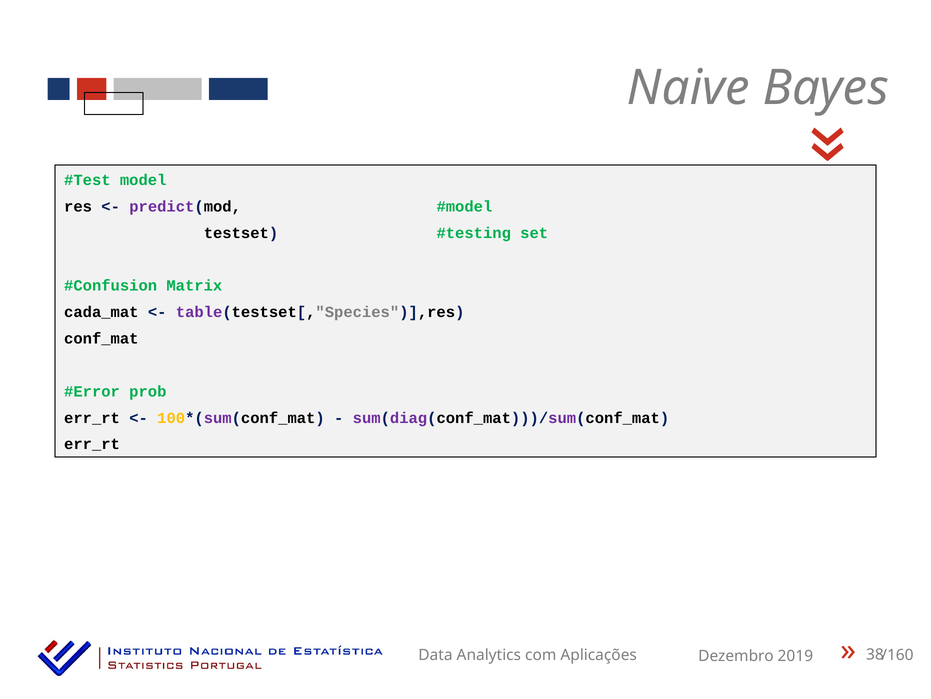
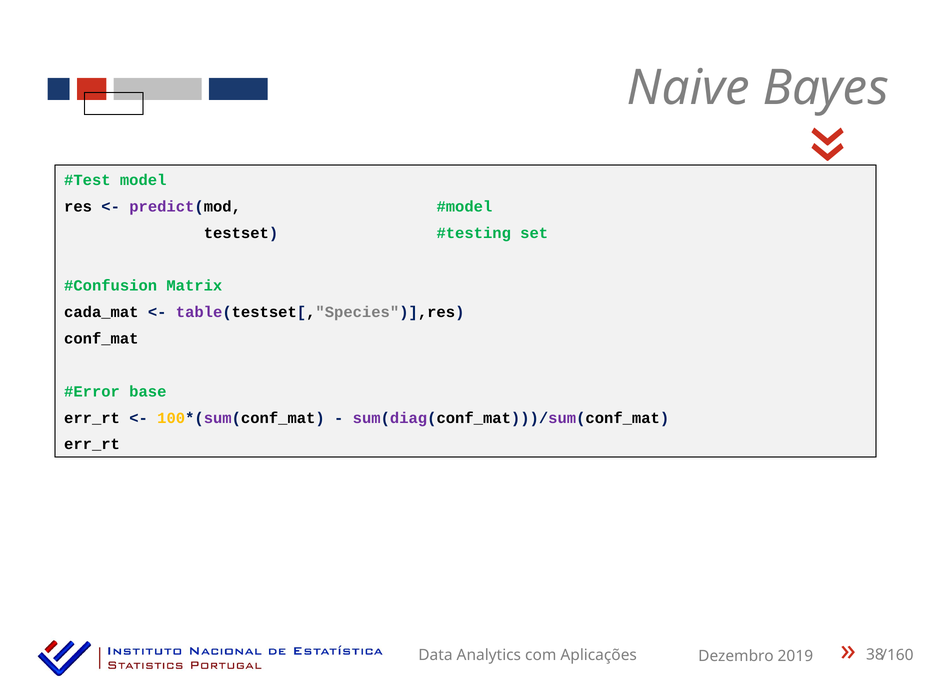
prob: prob -> base (148, 391)
